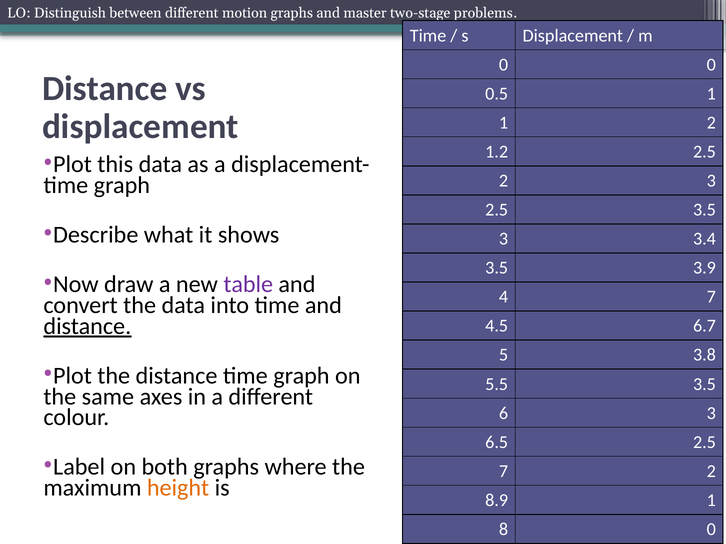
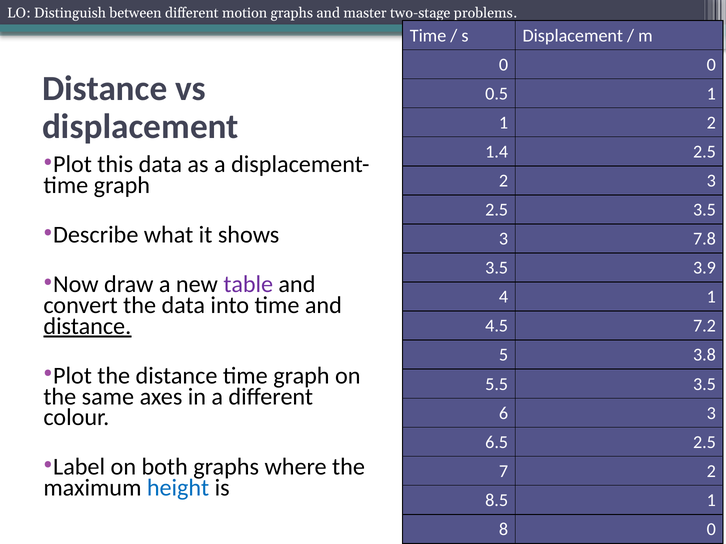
1.2: 1.2 -> 1.4 (497, 152)
3.4: 3.4 -> 7.8 (704, 239)
4 7: 7 -> 1 (711, 297)
6.7: 6.7 -> 7.2 (704, 326)
height colour: orange -> blue (178, 488)
8.9: 8.9 -> 8.5 (497, 501)
